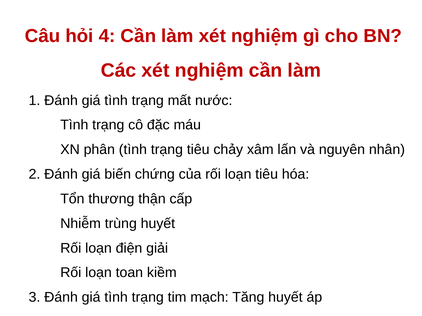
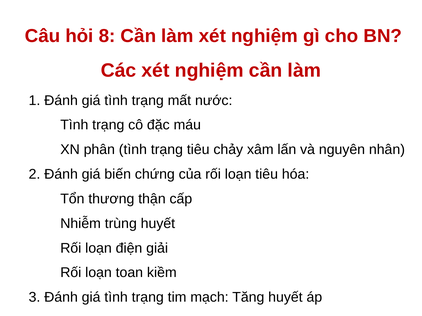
4: 4 -> 8 (107, 36)
